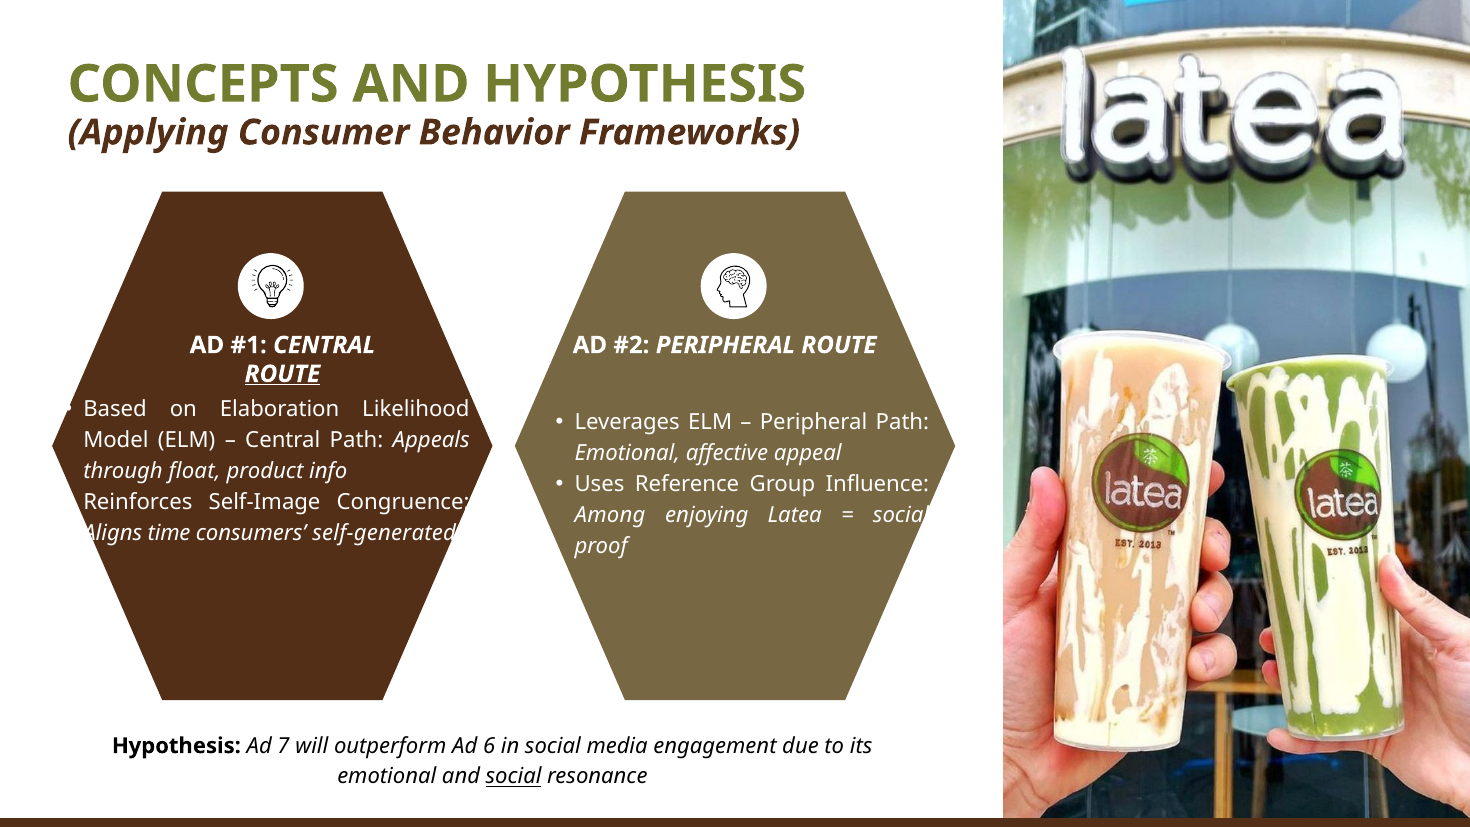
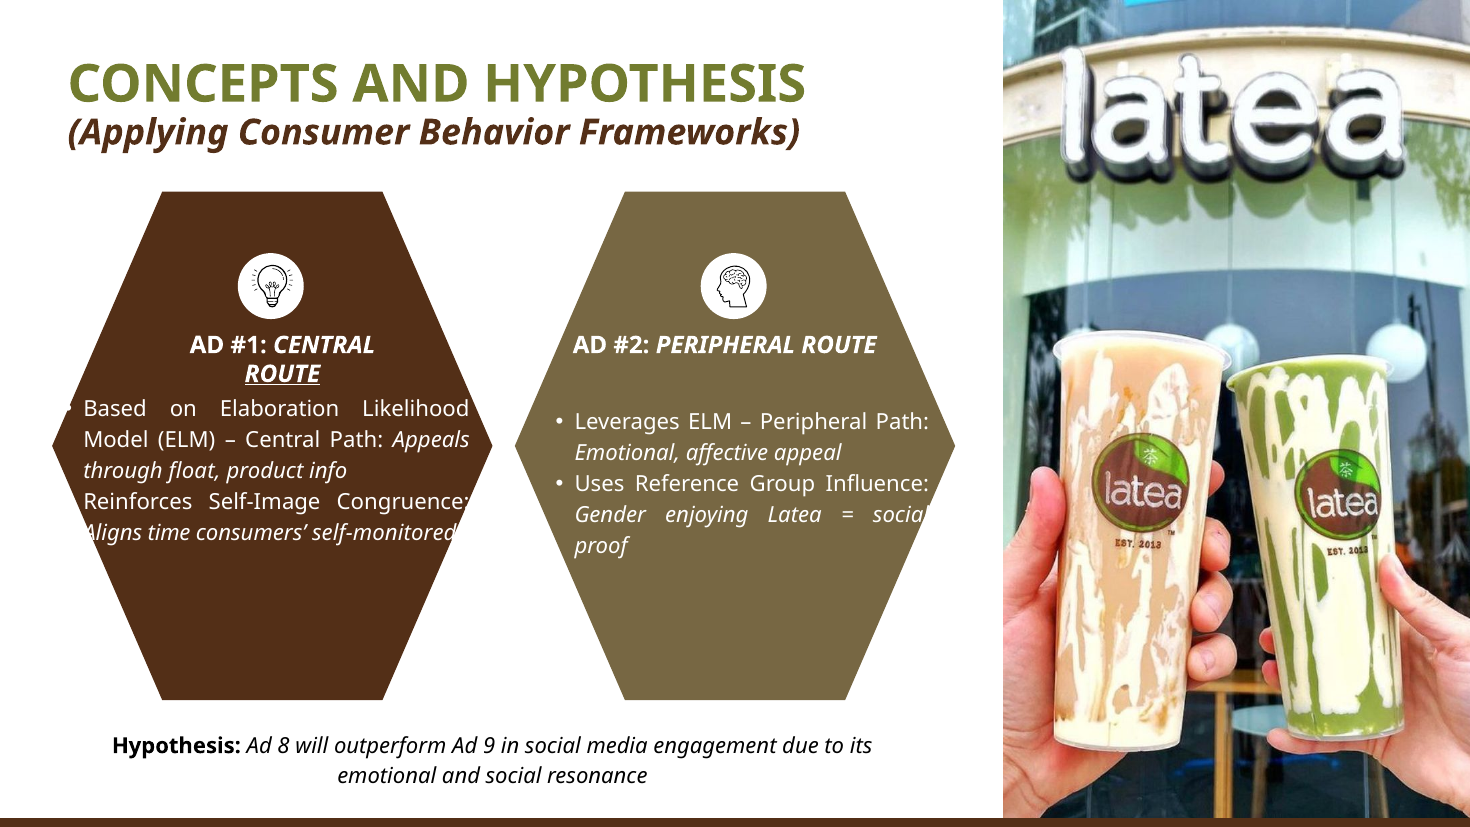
Among: Among -> Gender (610, 515)
self-generated: self-generated -> self-monitored (384, 533)
7: 7 -> 8 (284, 746)
6: 6 -> 9 (489, 746)
social underline: present -> none (514, 777)
